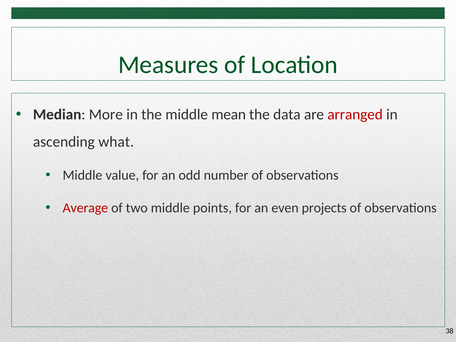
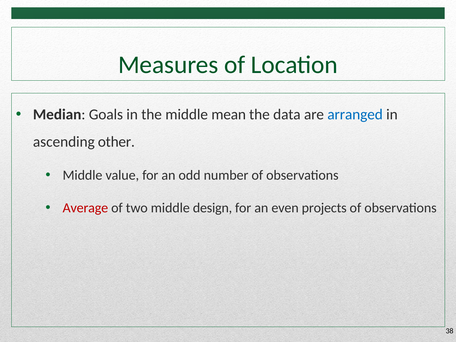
More: More -> Goals (106, 115)
arranged colour: red -> blue (355, 115)
what: what -> other (116, 142)
points: points -> design (213, 208)
